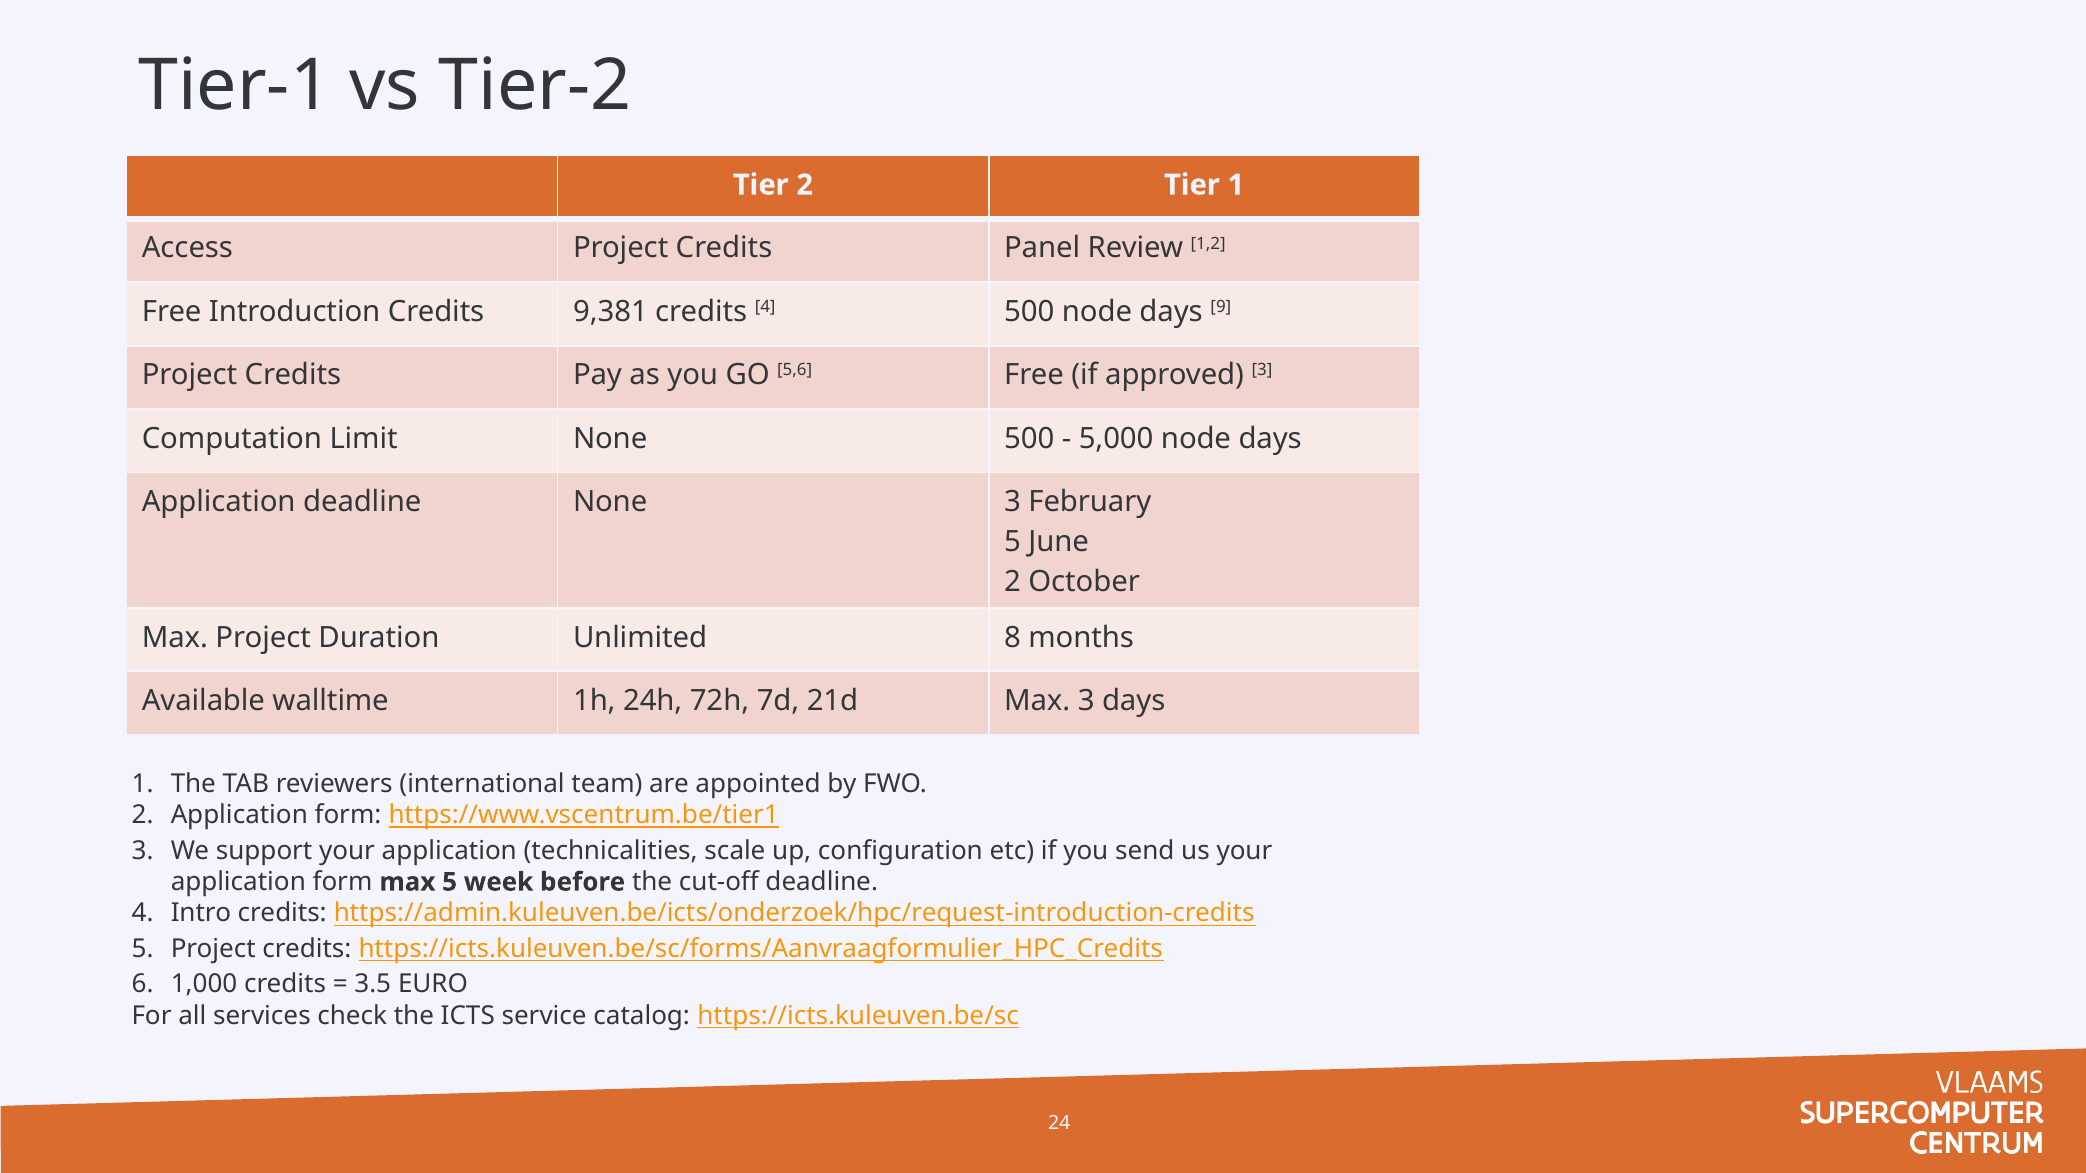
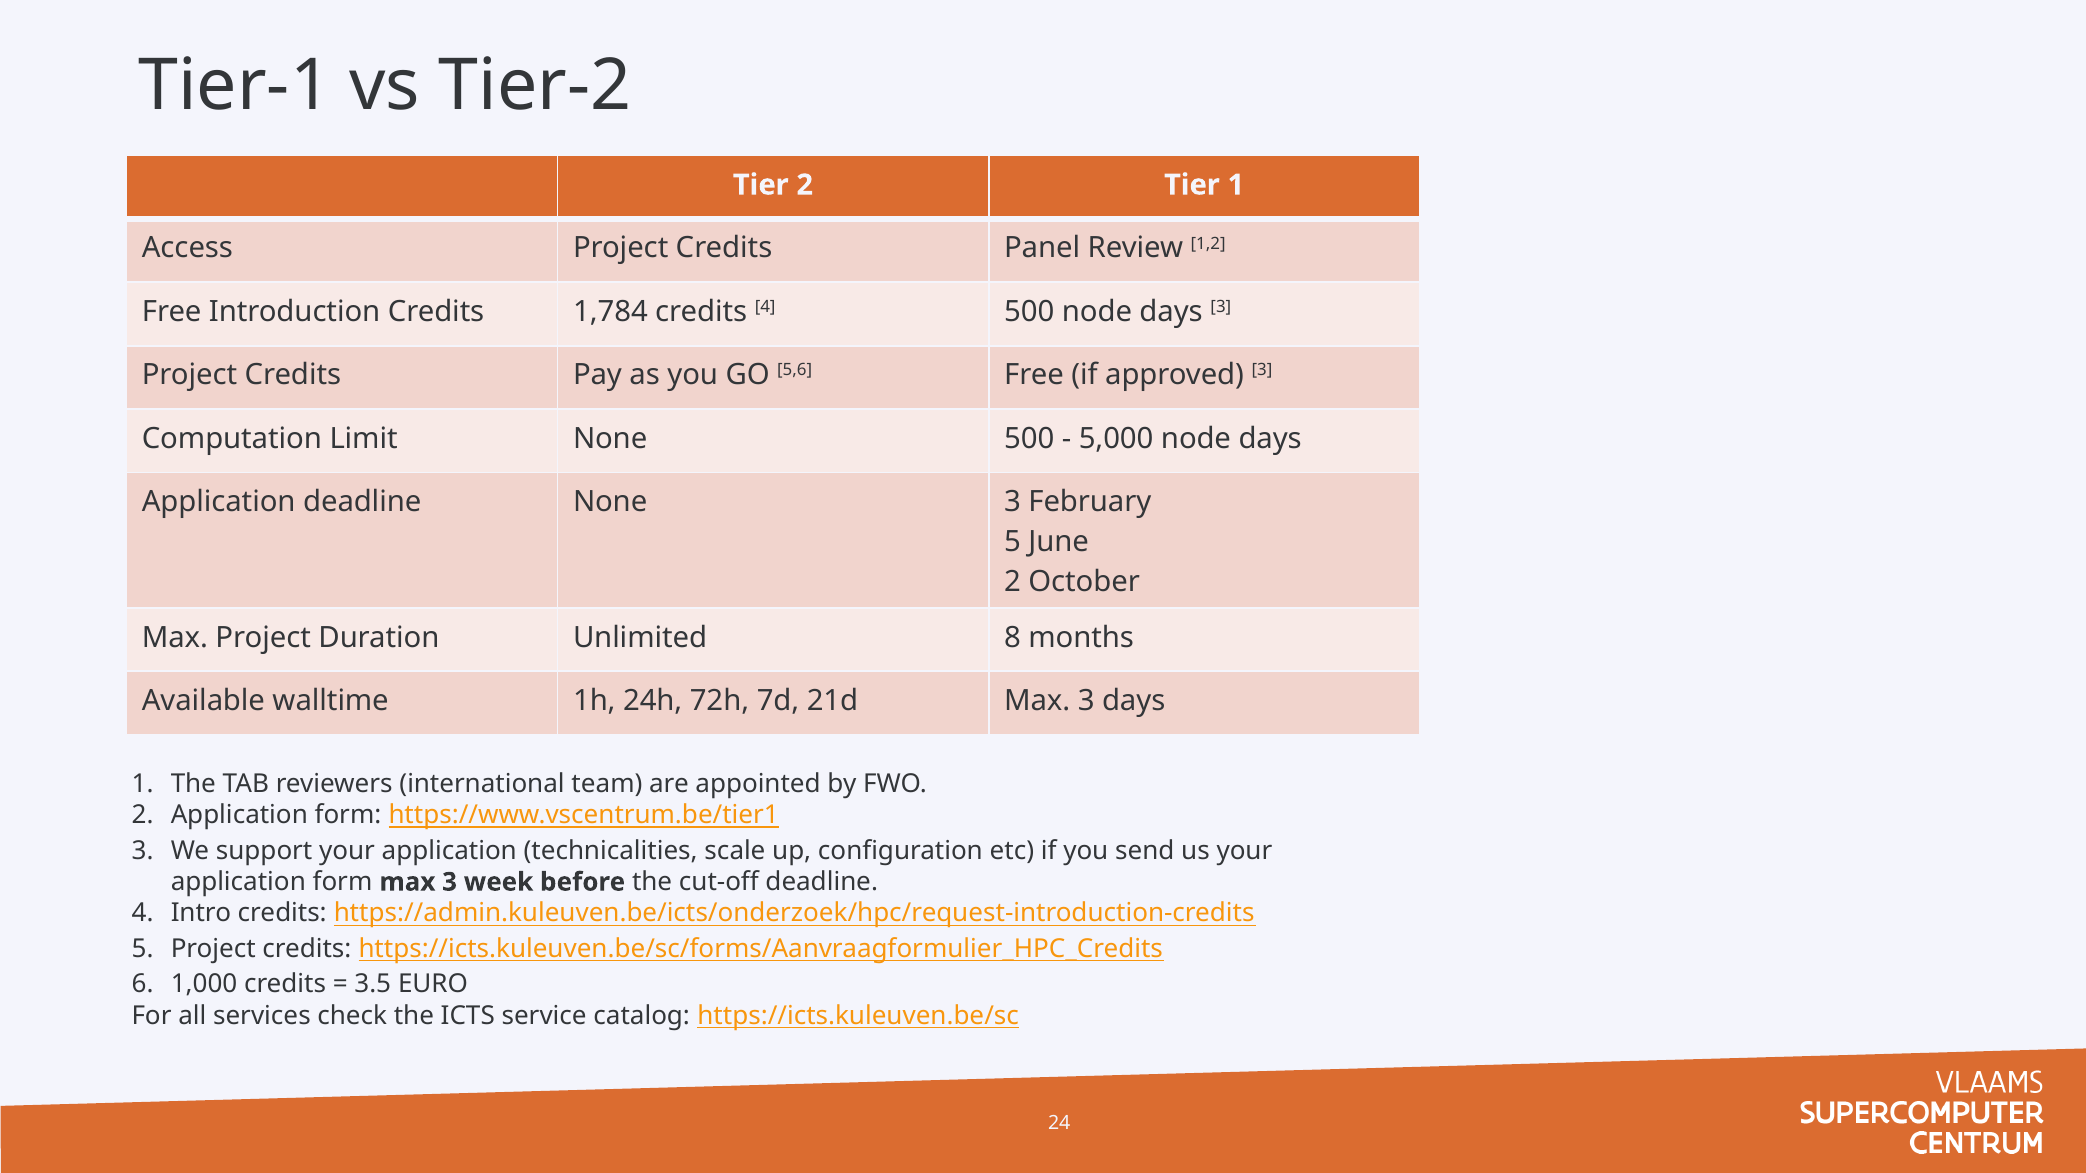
9,381: 9,381 -> 1,784 (610, 312)
days 9: 9 -> 3 (1221, 307)
form max 5: 5 -> 3 (450, 882)
